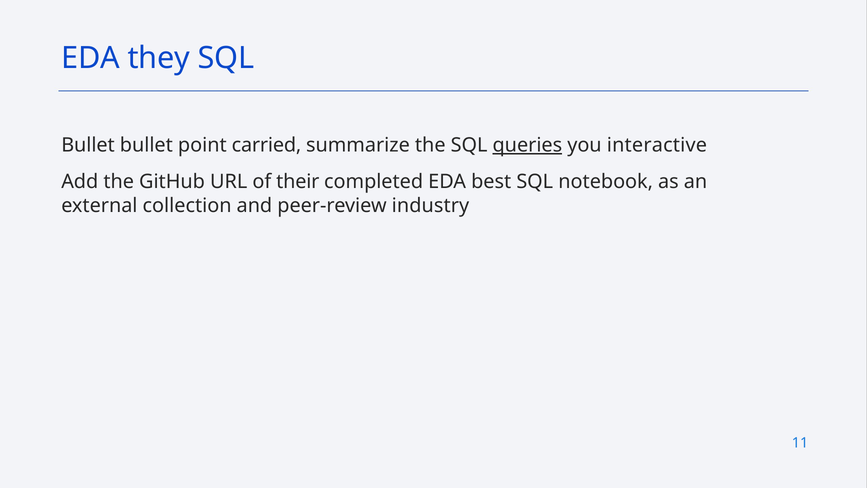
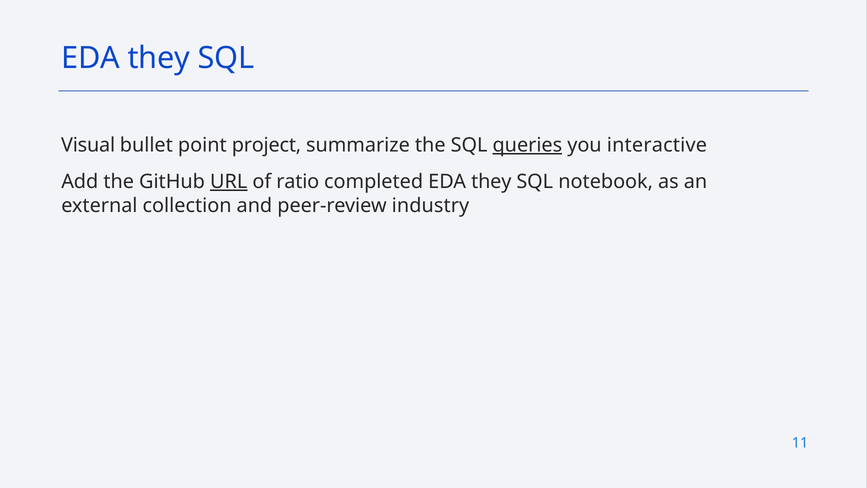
Bullet: Bullet -> Visual (88, 145)
carried: carried -> project (266, 145)
URL underline: none -> present (229, 182)
their: their -> ratio (298, 182)
completed EDA best: best -> they (491, 182)
